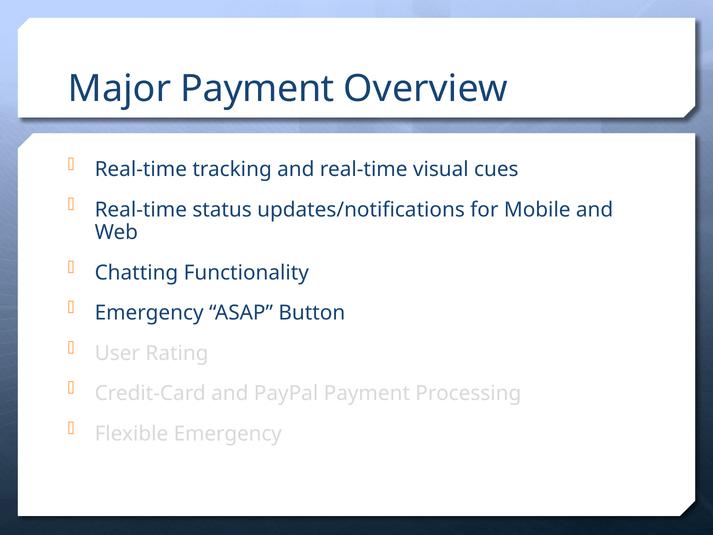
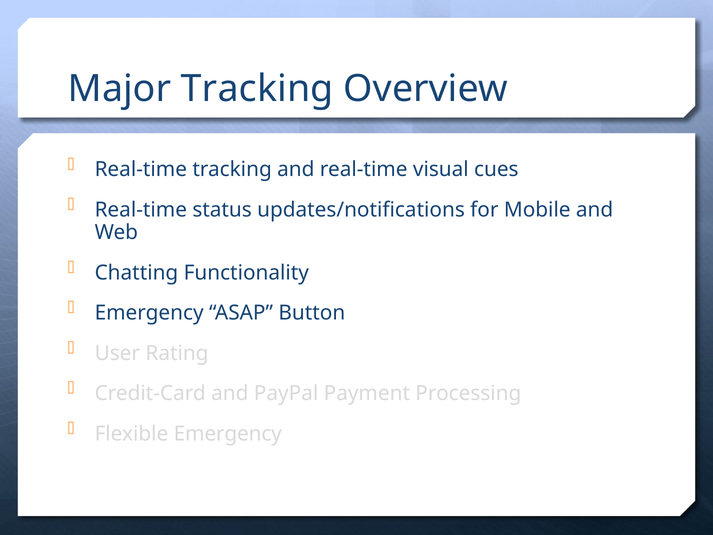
Major Payment: Payment -> Tracking (257, 89)
